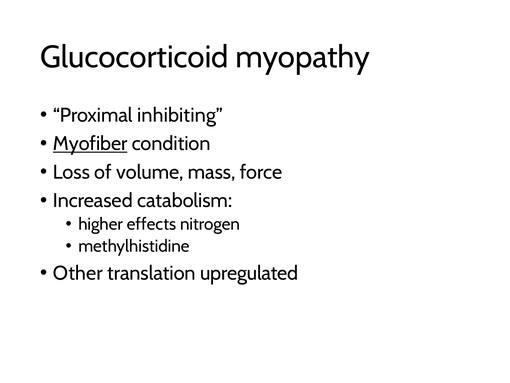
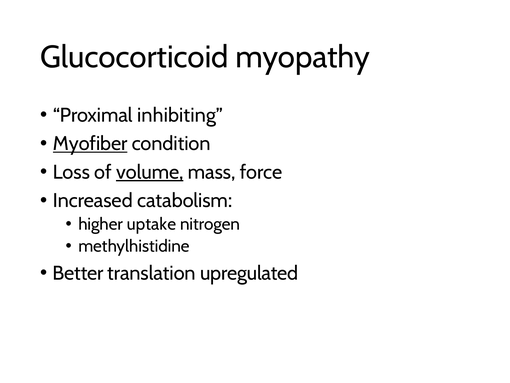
volume underline: none -> present (150, 172)
effects: effects -> uptake (151, 224)
Other: Other -> Better (78, 273)
